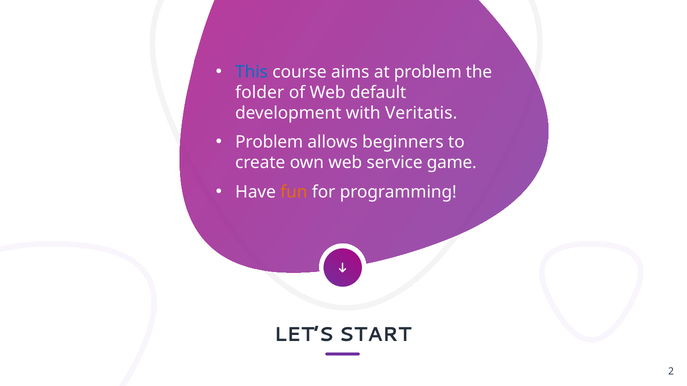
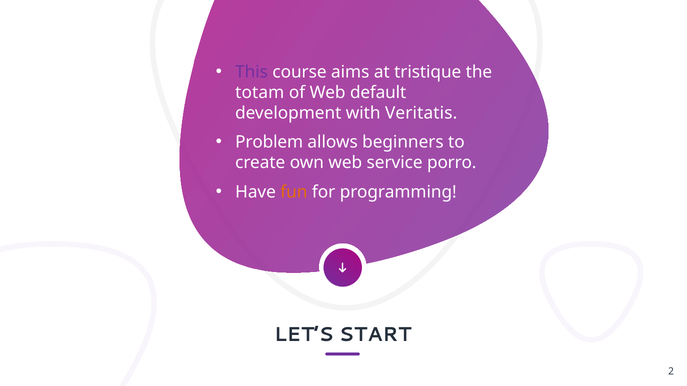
This colour: blue -> purple (252, 72)
at problem: problem -> tristique (428, 72)
folder: folder -> totam (260, 93)
game: game -> porro (452, 163)
